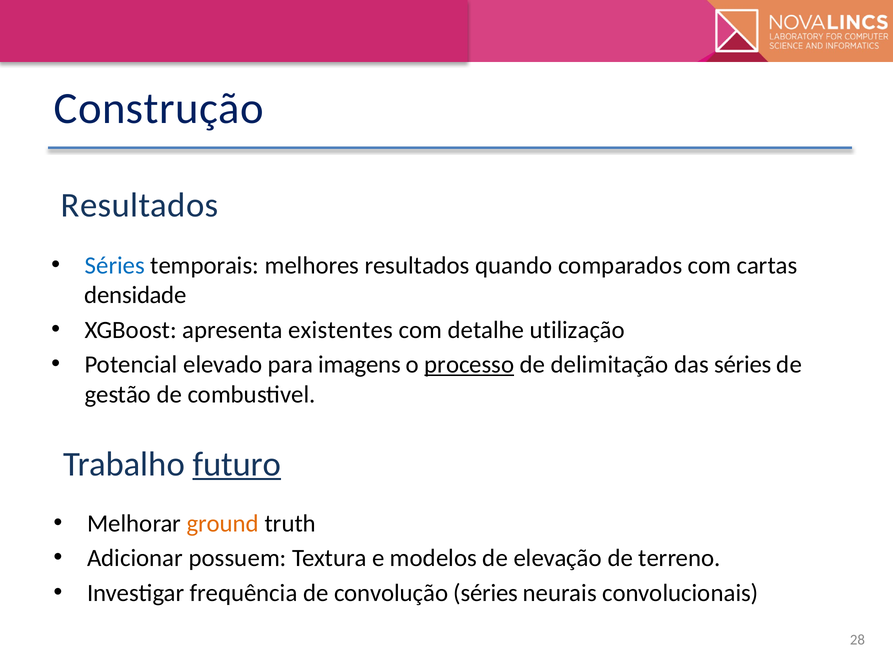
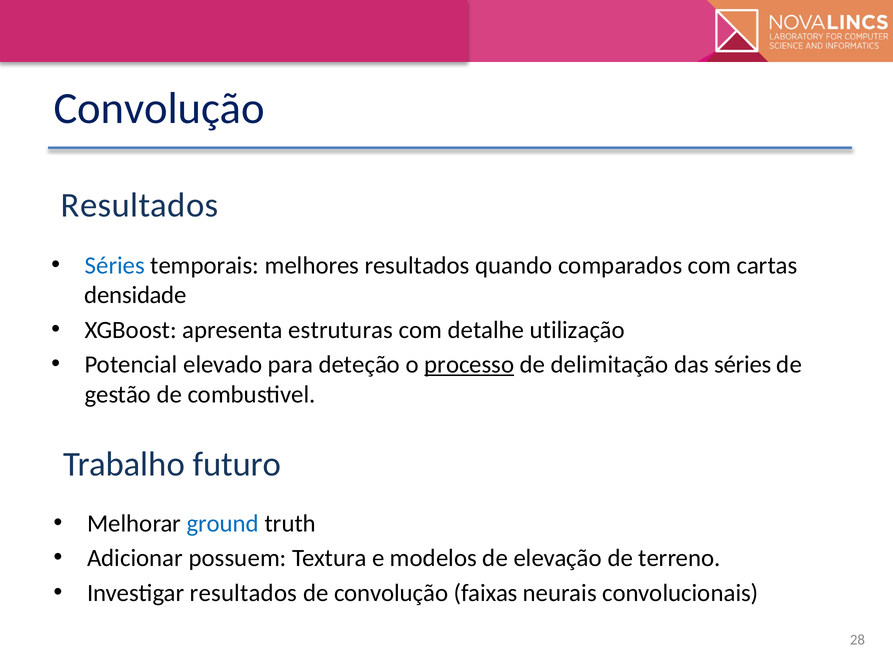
Construção: Construção -> Convolução (159, 109)
existentes: existentes -> estruturas (341, 330)
imagens: imagens -> deteção (359, 364)
futuro underline: present -> none (237, 464)
ground colour: orange -> blue (223, 523)
Investigar frequência: frequência -> resultados (244, 593)
convolução séries: séries -> faixas (486, 593)
